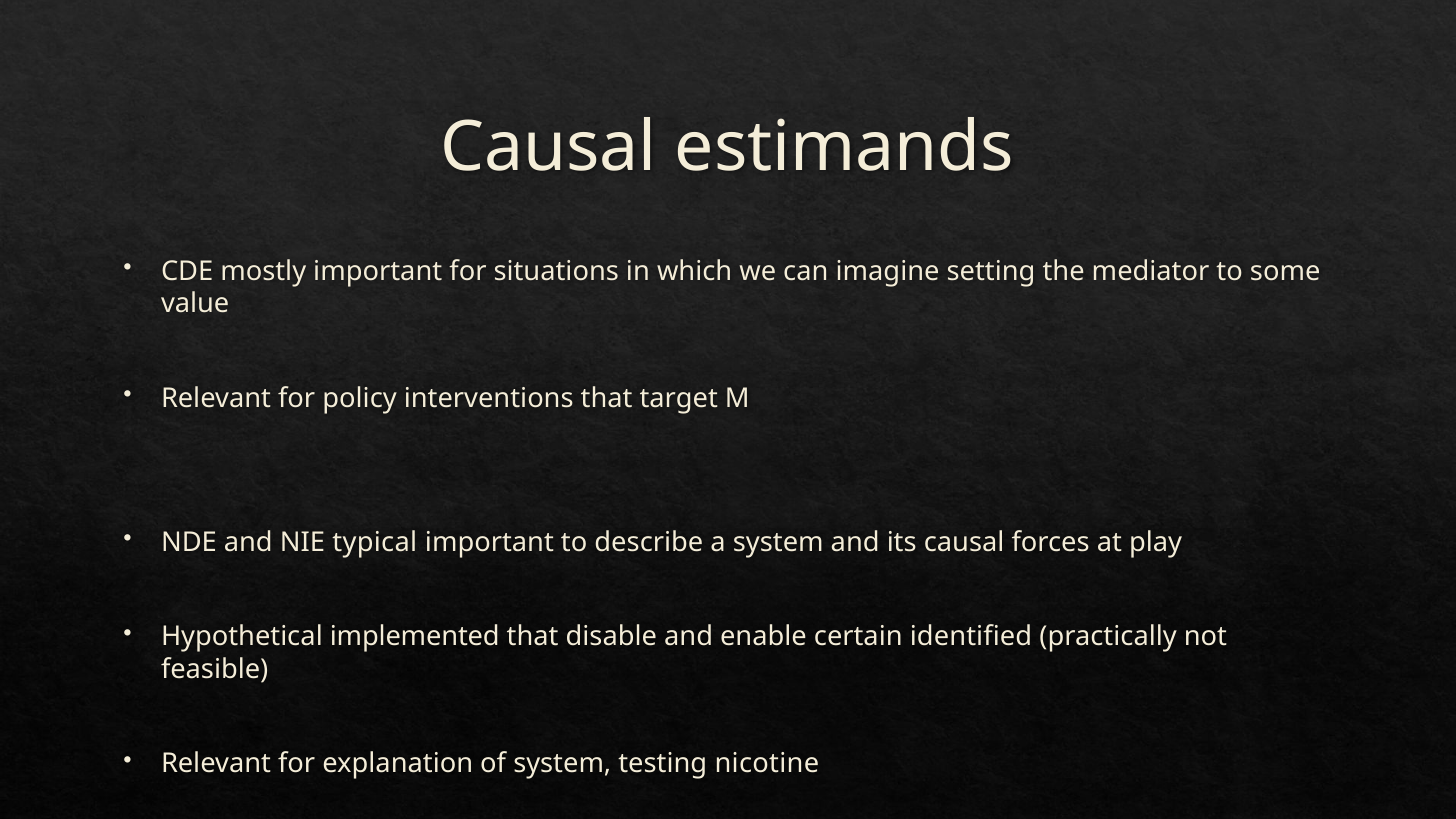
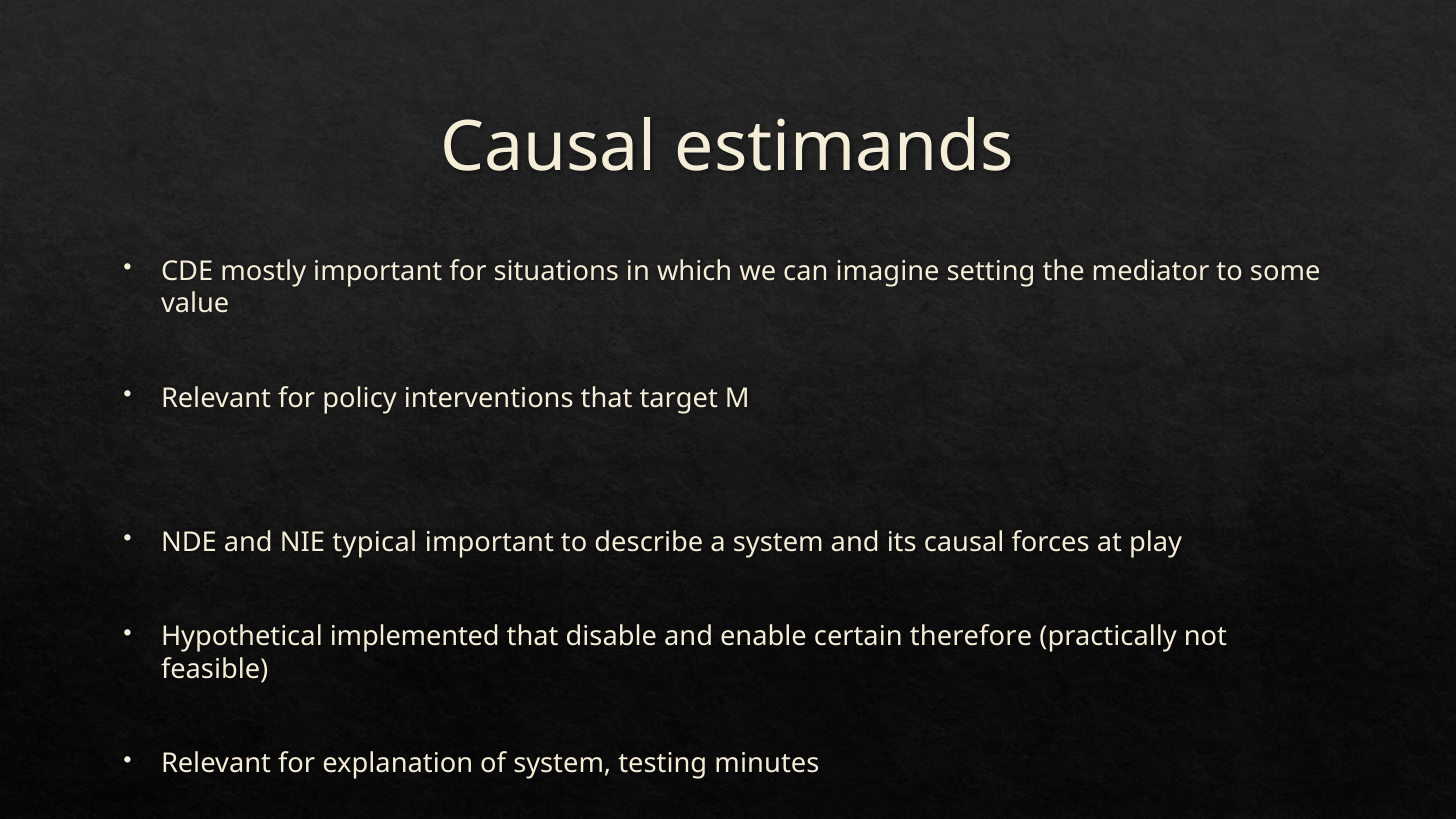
identified: identified -> therefore (971, 637)
nicotine: nicotine -> minutes (767, 764)
